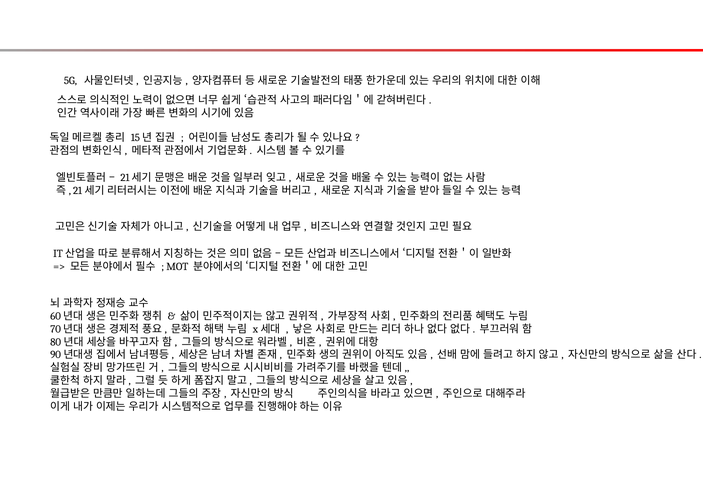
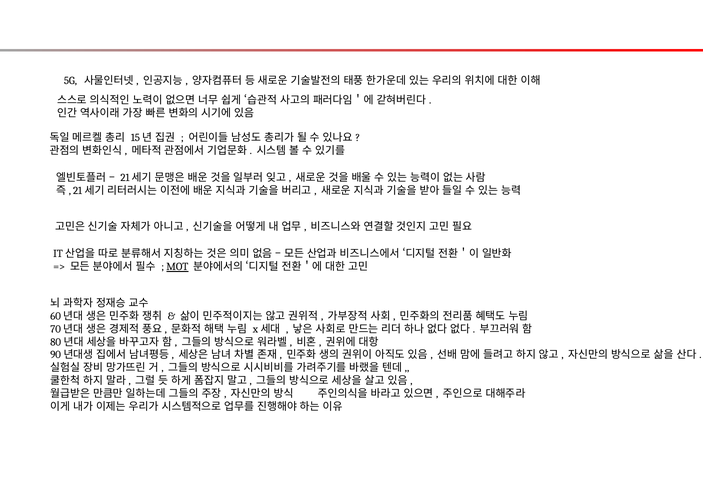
MOT underline: none -> present (177, 267)
